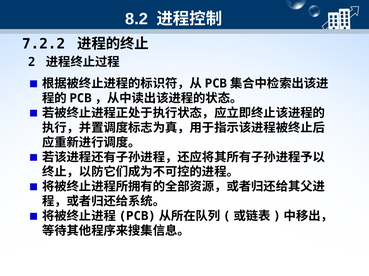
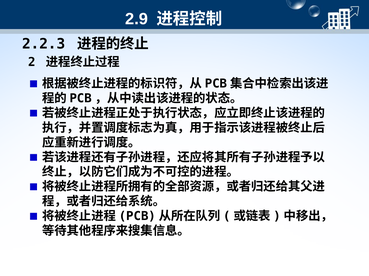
8.2: 8.2 -> 2.9 (137, 19)
7.2.2: 7.2.2 -> 2.2.3 (44, 44)
